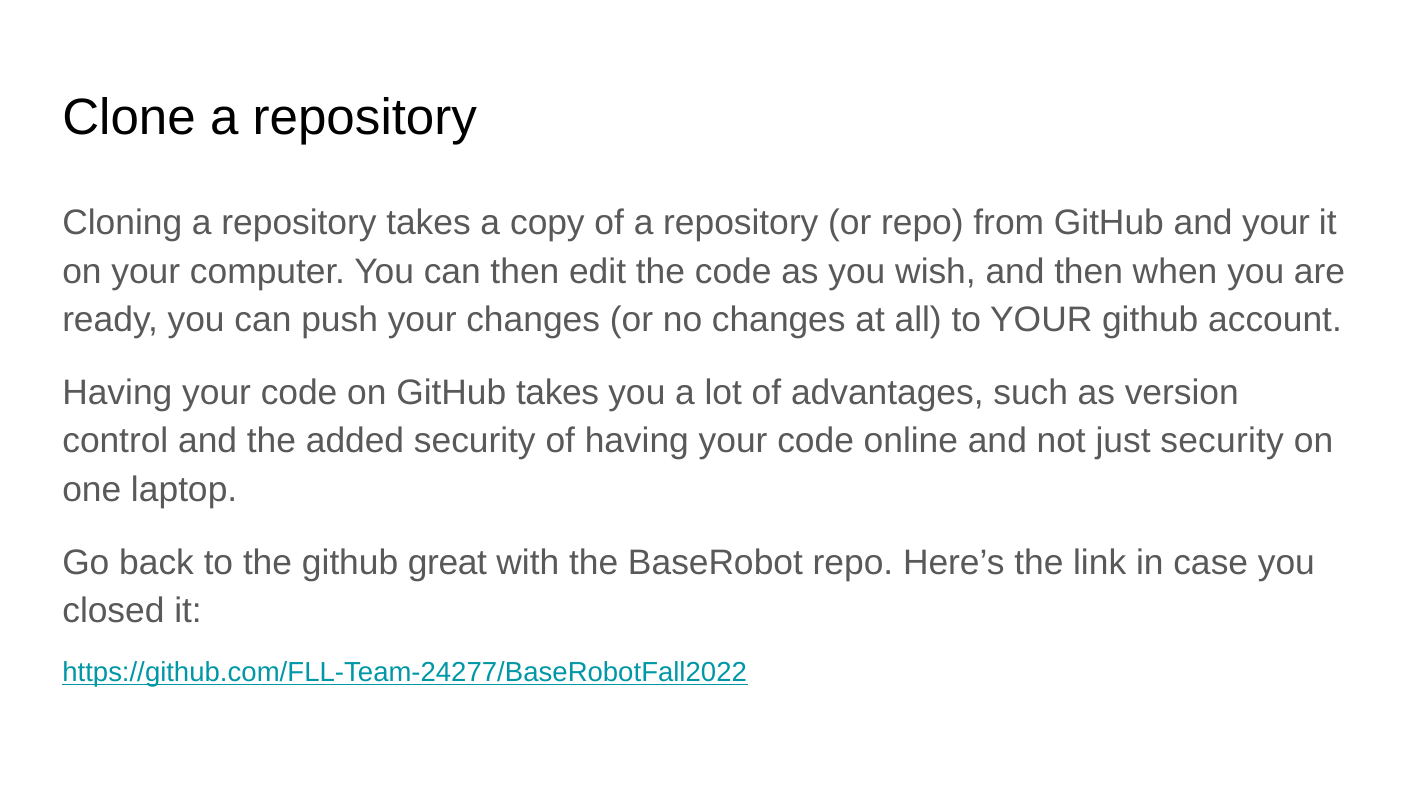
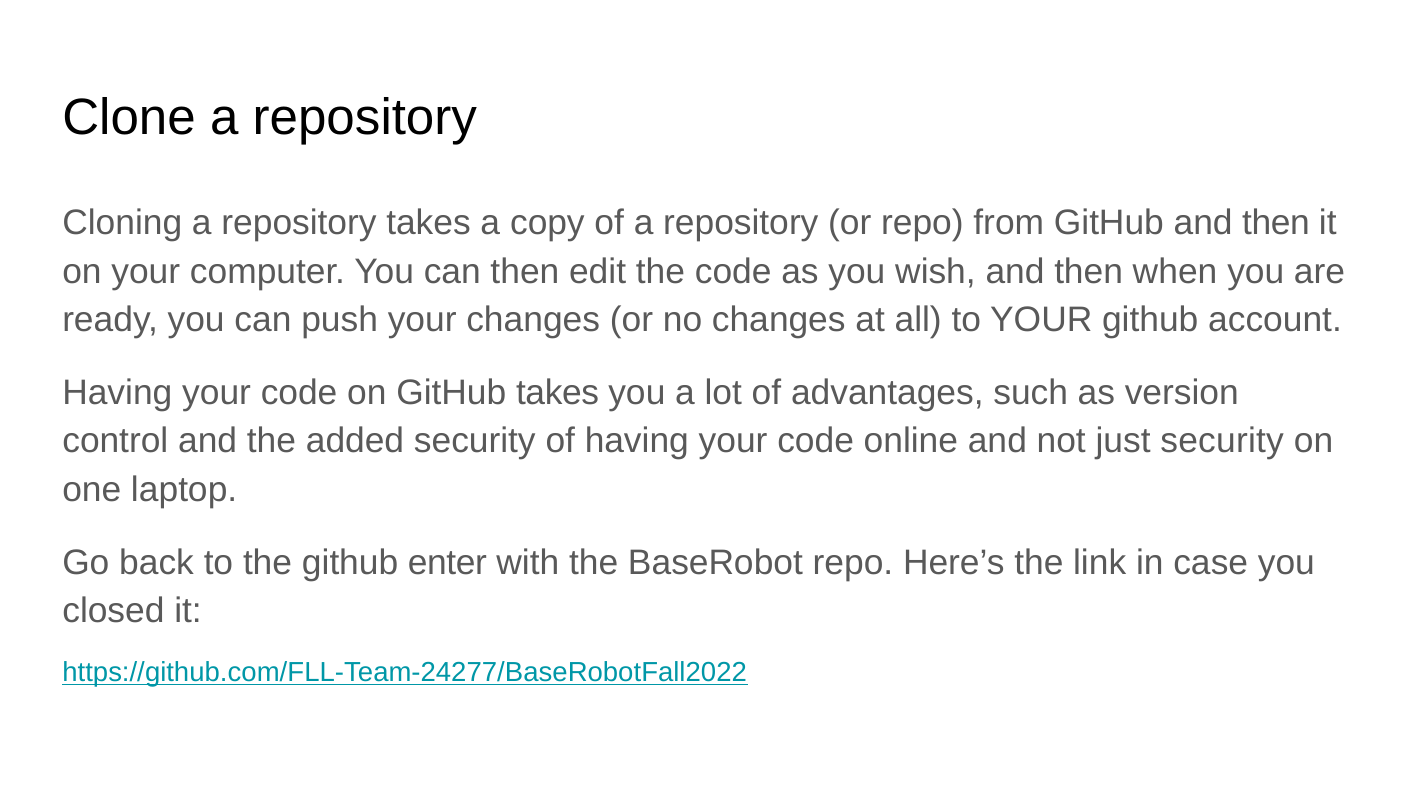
GitHub and your: your -> then (1276, 223)
great: great -> enter (447, 562)
